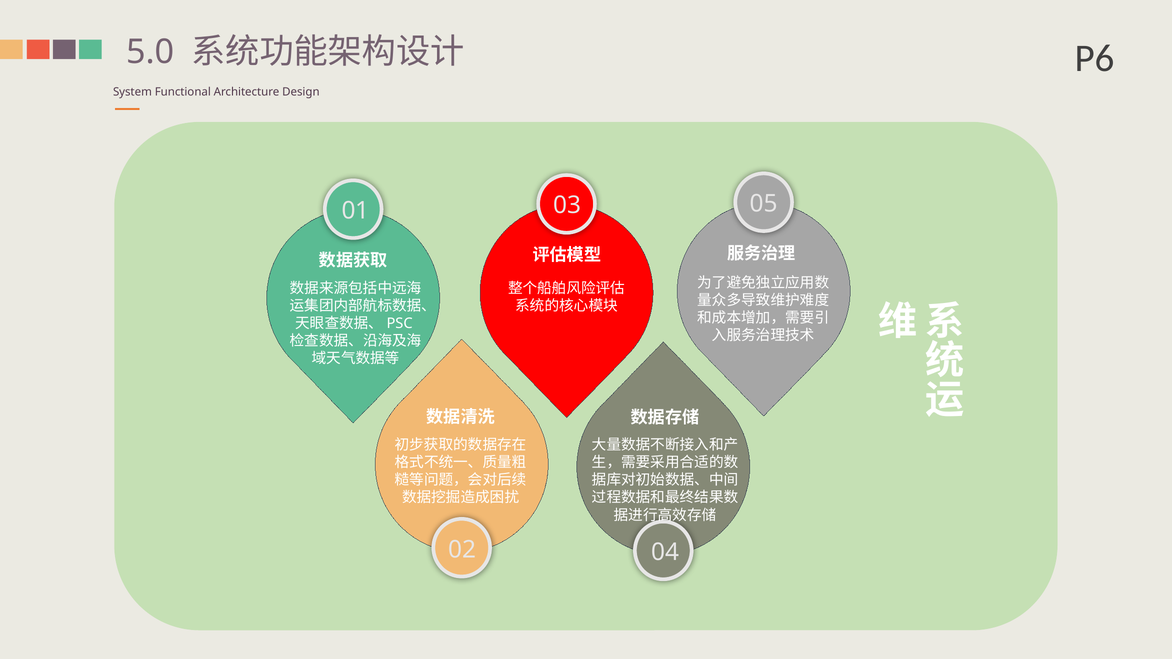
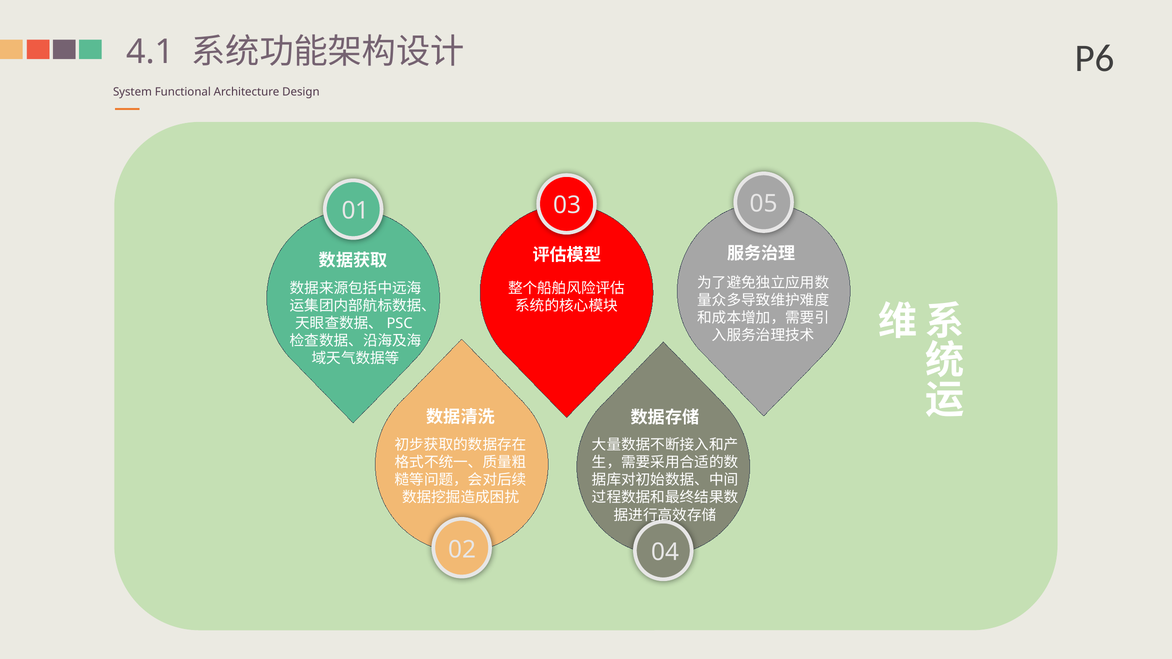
5.0: 5.0 -> 4.1 (150, 52)
